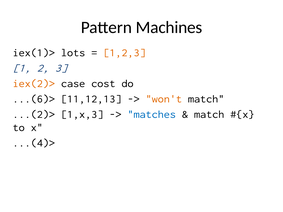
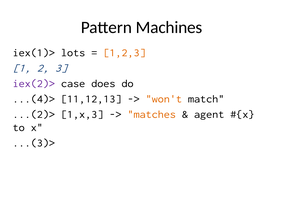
iex(2)> colour: orange -> purple (34, 84)
cost: cost -> does (103, 84)
...(6)>: ...(6)> -> ...(4)> (34, 99)
matches colour: blue -> orange (152, 114)
match: match -> agent (209, 114)
...(4)>: ...(4)> -> ...(3)> (34, 143)
